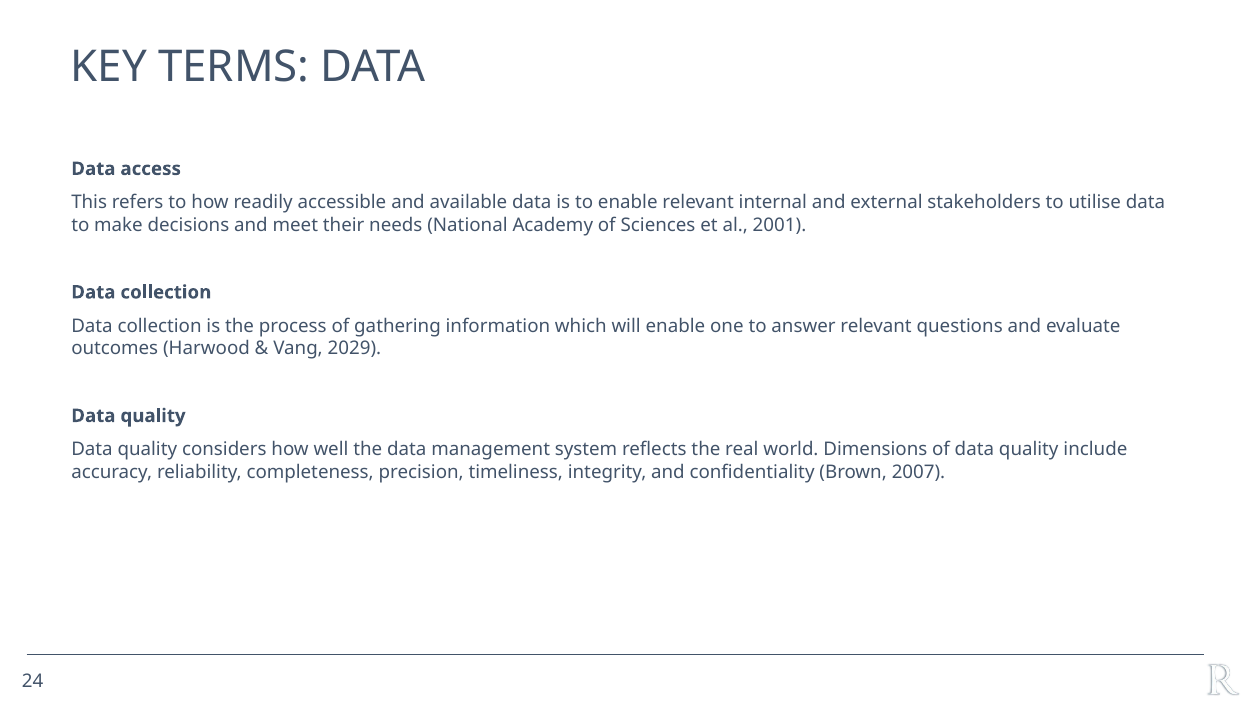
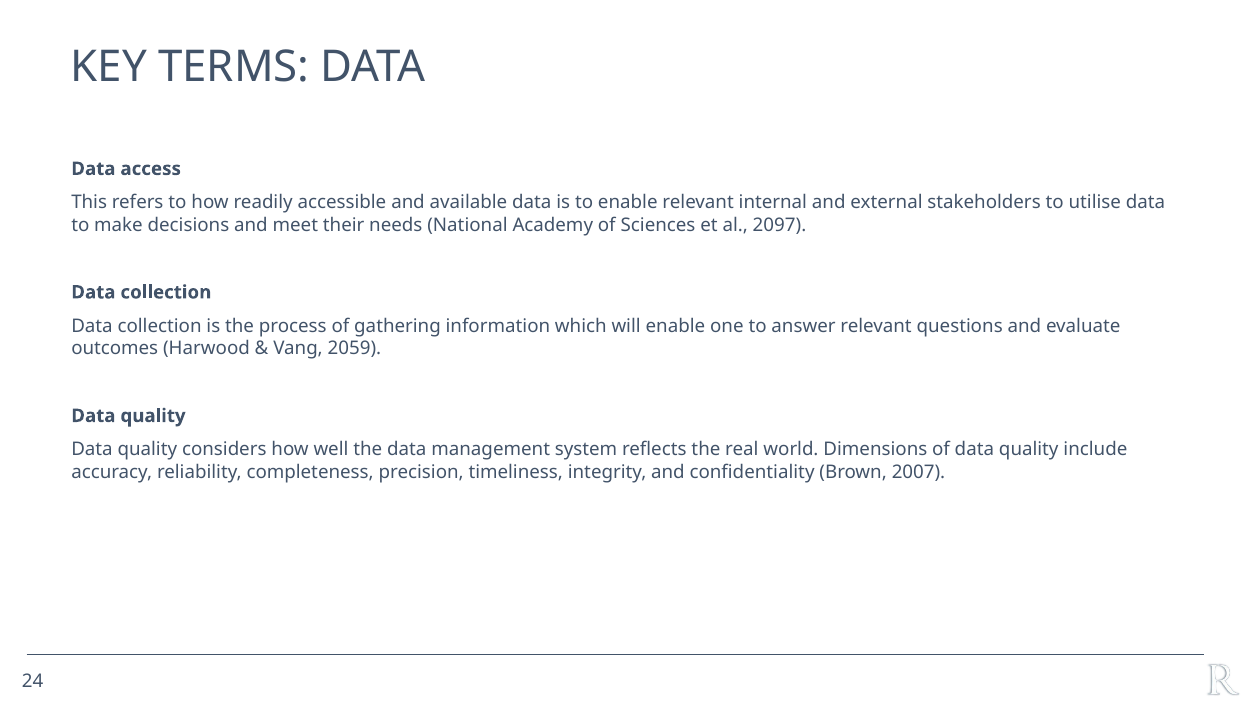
2001: 2001 -> 2097 (780, 225)
2029: 2029 -> 2059 (354, 348)
